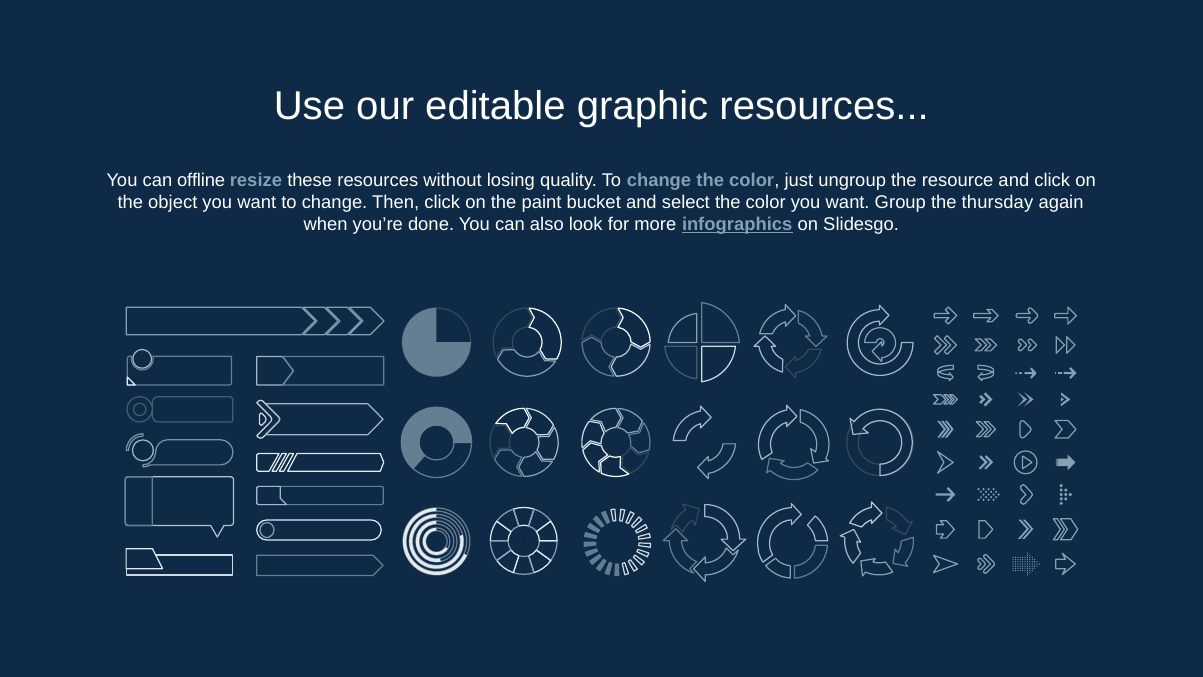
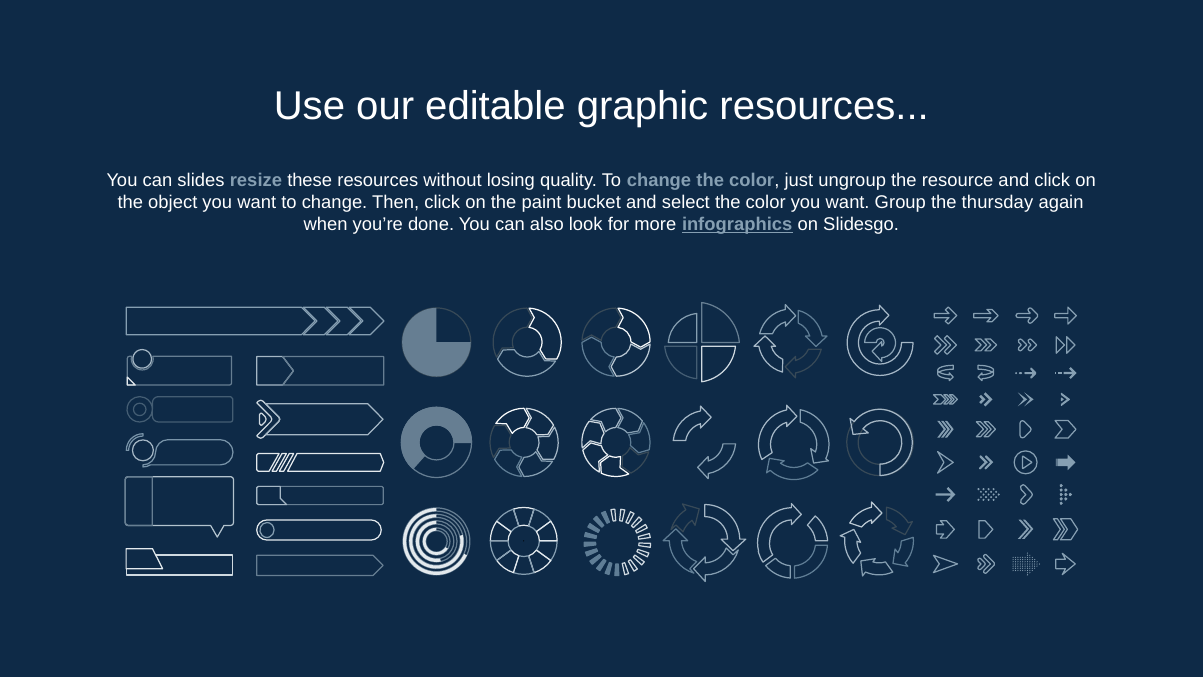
offline: offline -> slides (201, 181)
